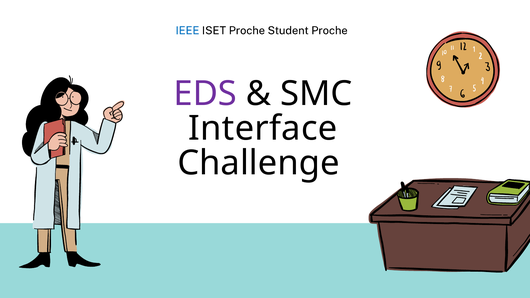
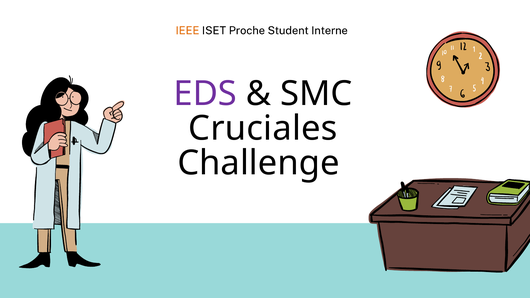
IEEE colour: blue -> orange (187, 31)
Student Proche: Proche -> Interne (330, 31)
Interface: Interface -> Cruciales (263, 128)
